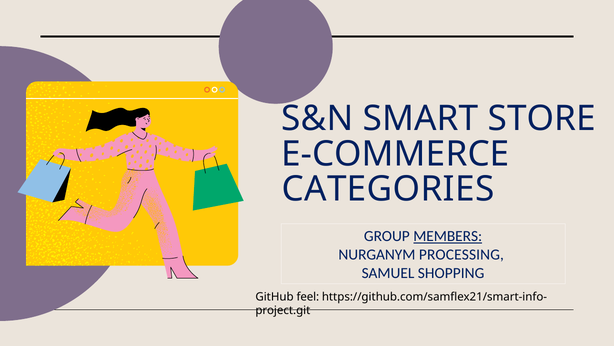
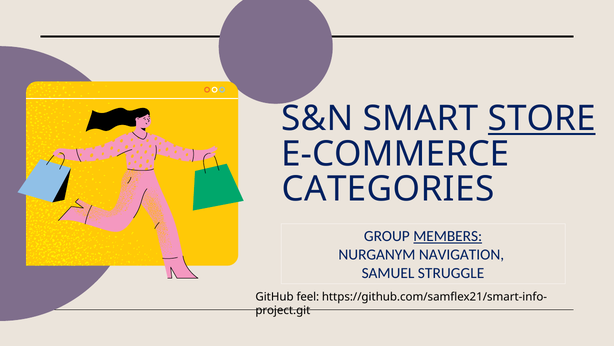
STORE underline: none -> present (542, 119)
PROCESSING: PROCESSING -> NAVIGATION (461, 254)
SHOPPING: SHOPPING -> STRUGGLE (451, 273)
